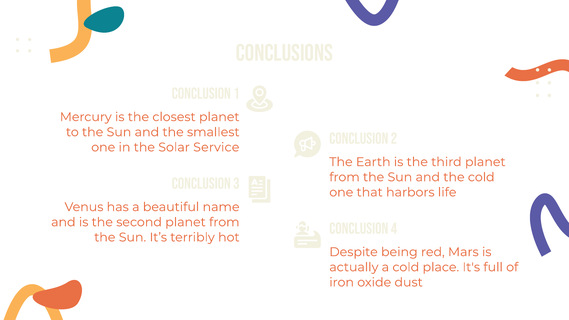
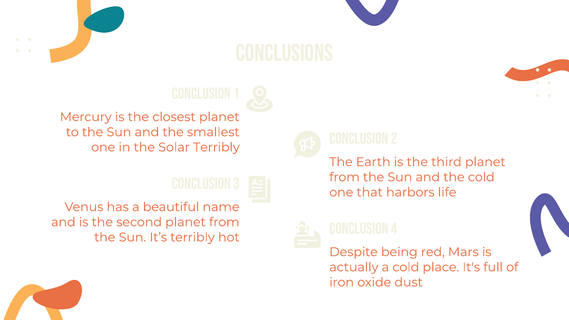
Solar Service: Service -> Terribly (216, 147)
